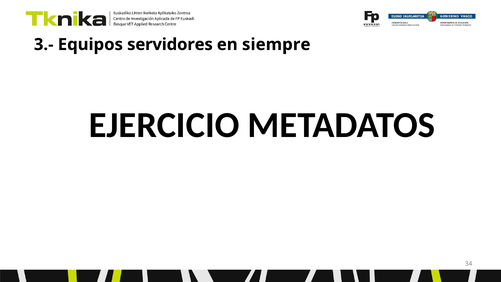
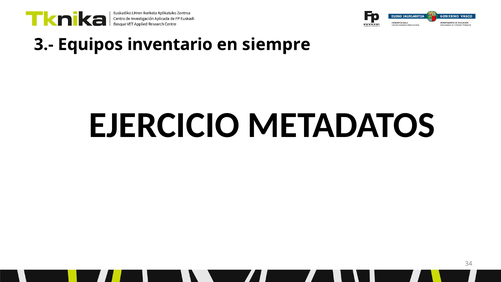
servidores: servidores -> inventario (170, 44)
